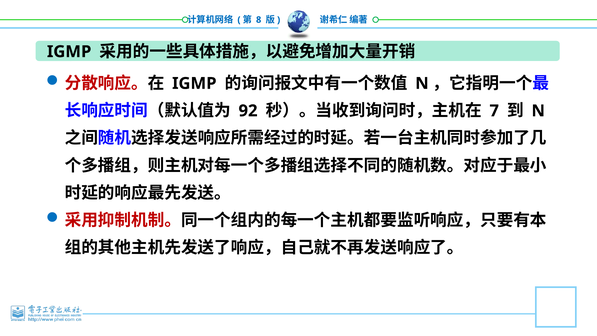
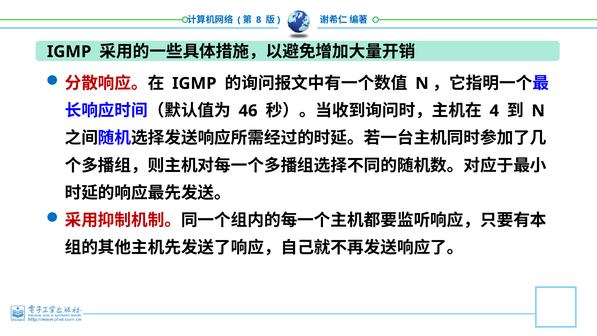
92: 92 -> 46 (248, 111)
7: 7 -> 4 (494, 111)
